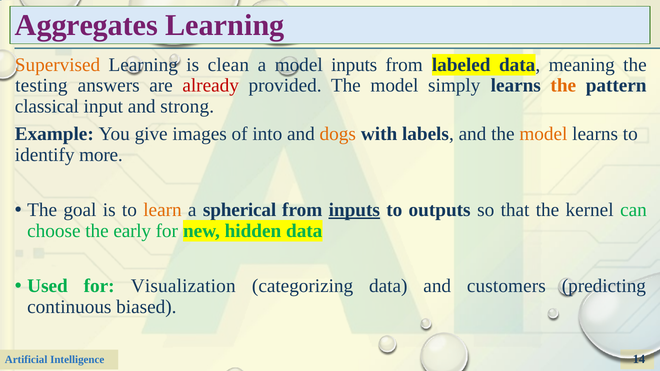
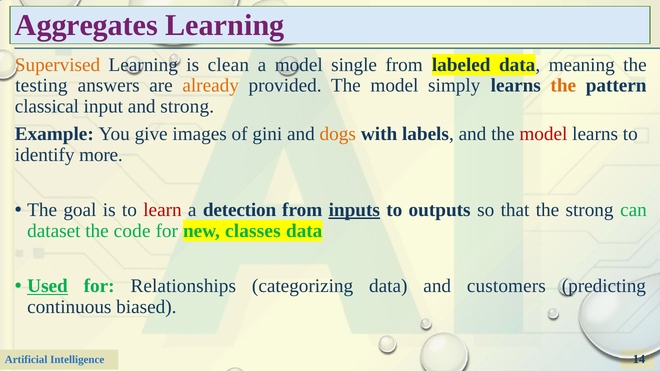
model inputs: inputs -> single (354, 65)
already colour: red -> orange (211, 86)
into: into -> gini (267, 134)
model colour: orange -> red (543, 134)
learn colour: orange -> red (162, 210)
spherical: spherical -> detection (240, 210)
the kernel: kernel -> strong (590, 210)
choose: choose -> dataset (54, 231)
early: early -> code (132, 231)
hidden: hidden -> classes (253, 231)
Used underline: none -> present (48, 286)
Visualization: Visualization -> Relationships (183, 286)
